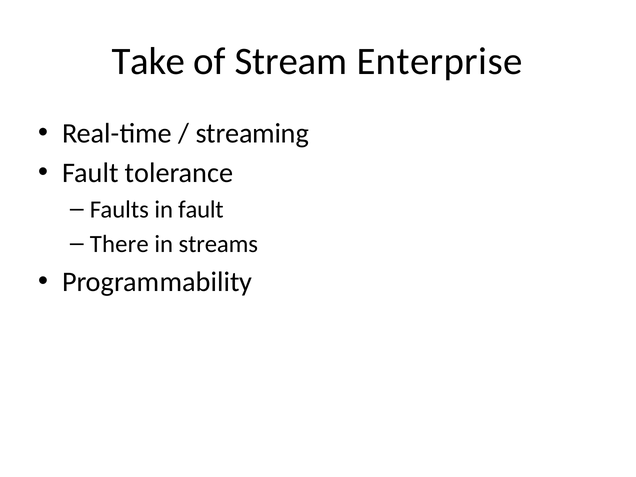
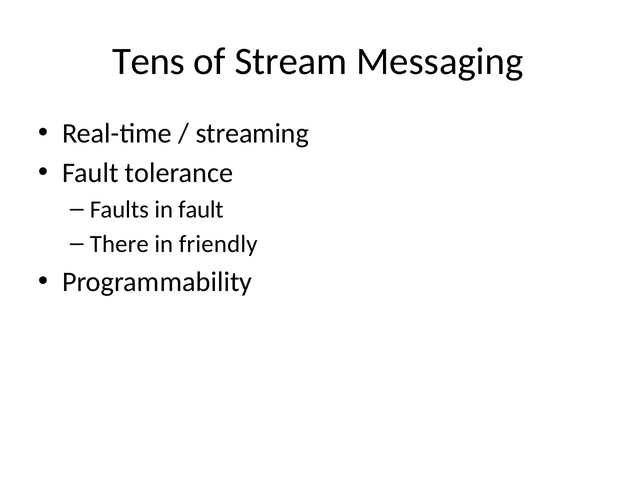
Take: Take -> Tens (148, 62)
Enterprise: Enterprise -> Messaging (440, 62)
streams: streams -> friendly (218, 244)
